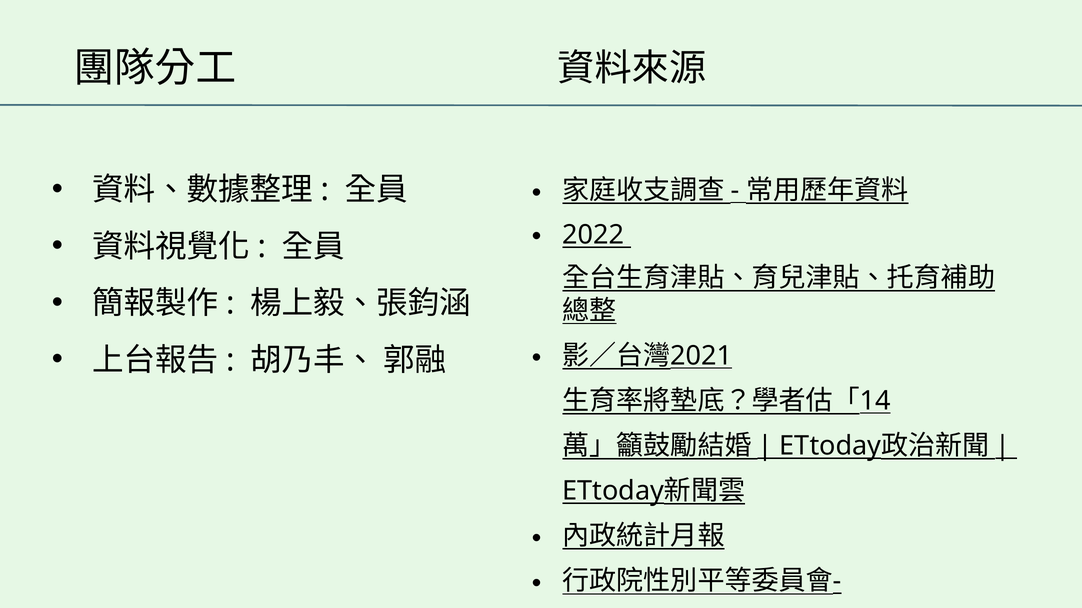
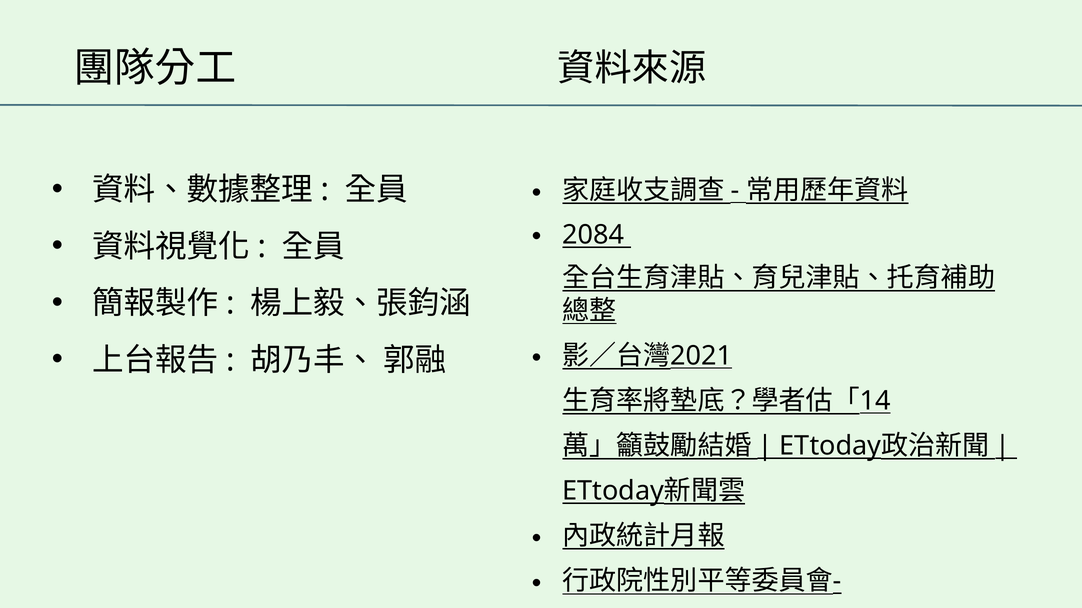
2022: 2022 -> 2084 (593, 235)
